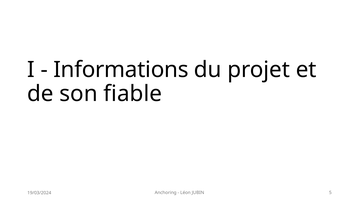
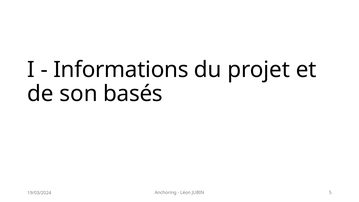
fiable: fiable -> basés (133, 94)
